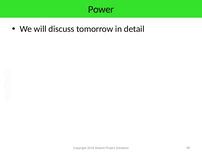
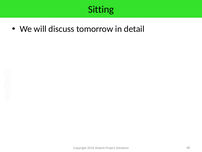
Power: Power -> Sitting (101, 9)
